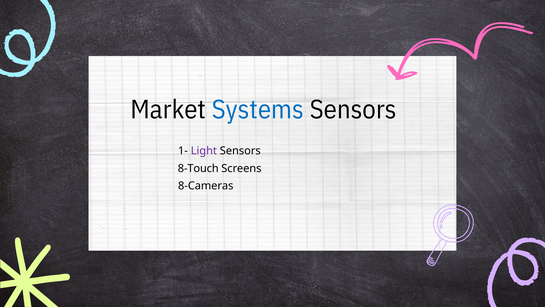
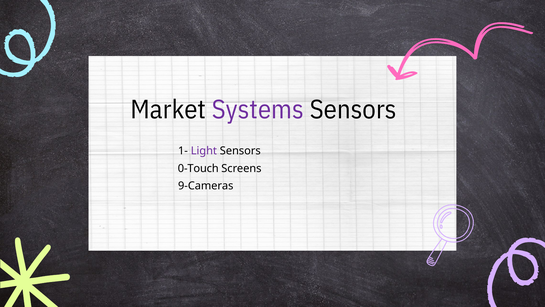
Systems colour: blue -> purple (258, 110)
8-Touch: 8-Touch -> 0-Touch (198, 168)
8-Cameras: 8-Cameras -> 9-Cameras (206, 186)
